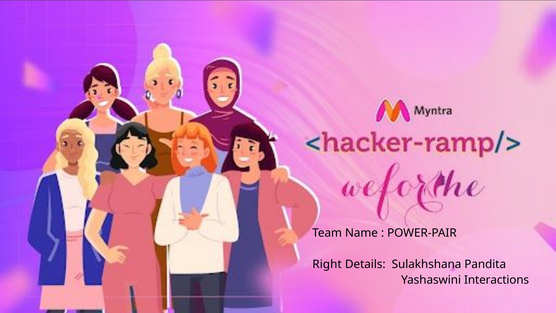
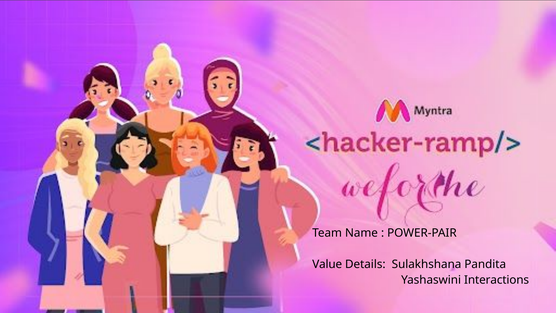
Right: Right -> Value (327, 264)
